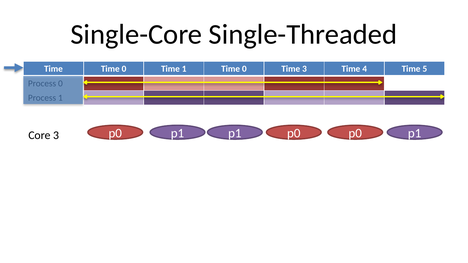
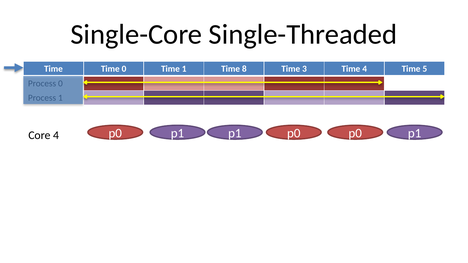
1 Time 0: 0 -> 8 (244, 69)
Core 3: 3 -> 4 (56, 135)
